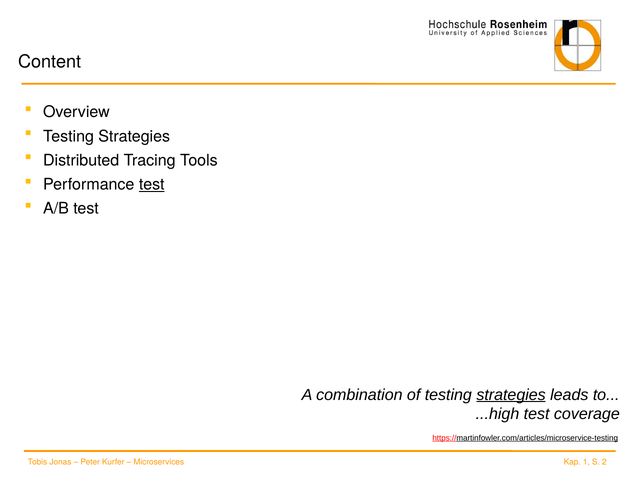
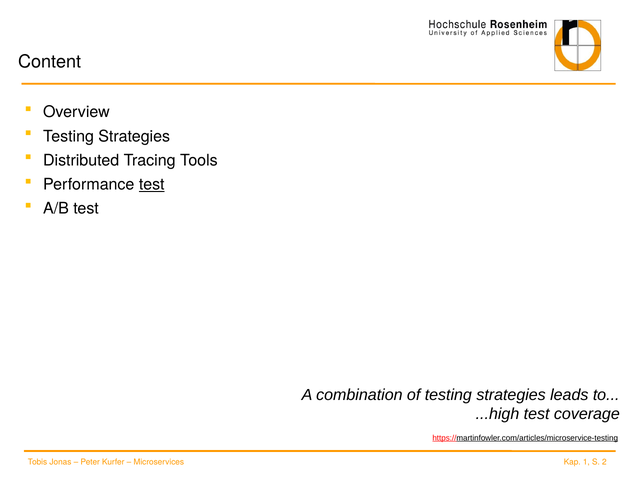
strategies underline: present -> none (511, 395)
